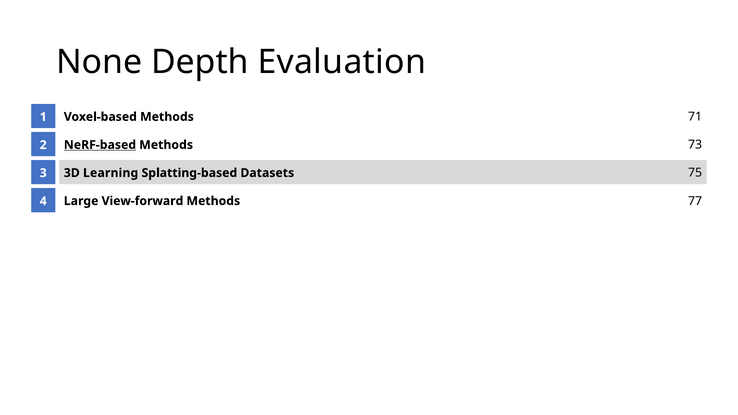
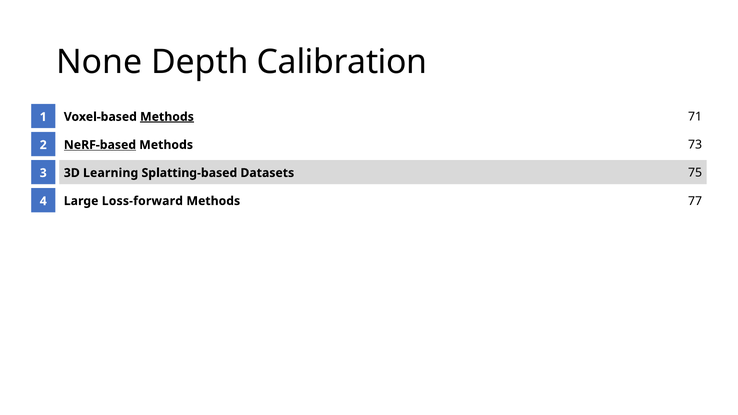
Evaluation: Evaluation -> Calibration (342, 62)
Methods underline: none -> present (167, 117)
View-forward: View-forward -> Loss-forward (142, 201)
